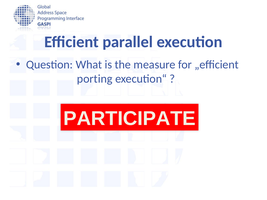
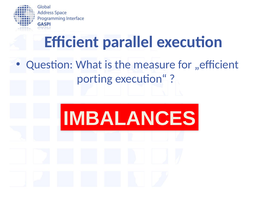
PARTICIPATE: PARTICIPATE -> IMBALANCES (130, 119)
